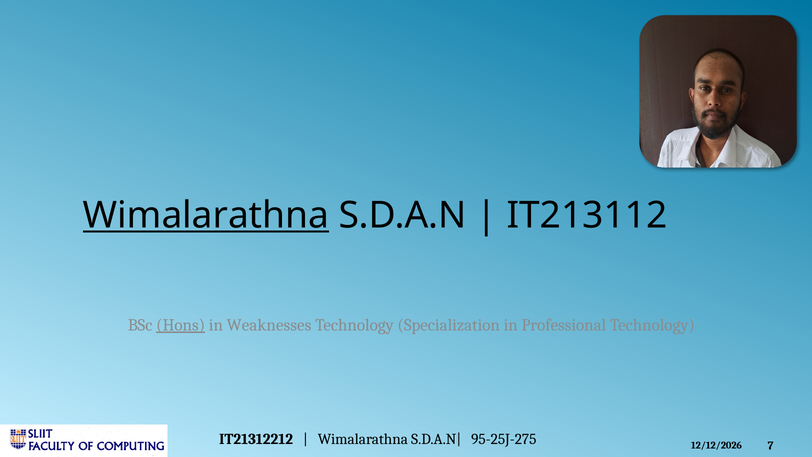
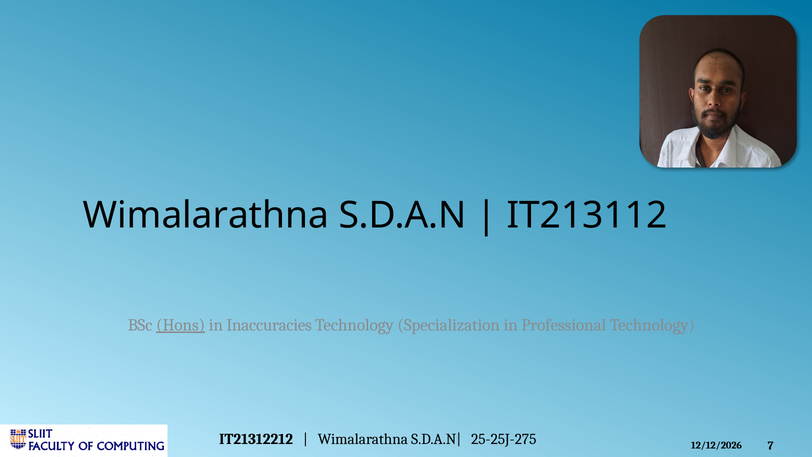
Wimalarathna underline: present -> none (206, 215)
Weaknesses: Weaknesses -> Inaccuracies (269, 325)
95-25J-275: 95-25J-275 -> 25-25J-275 (504, 439)
